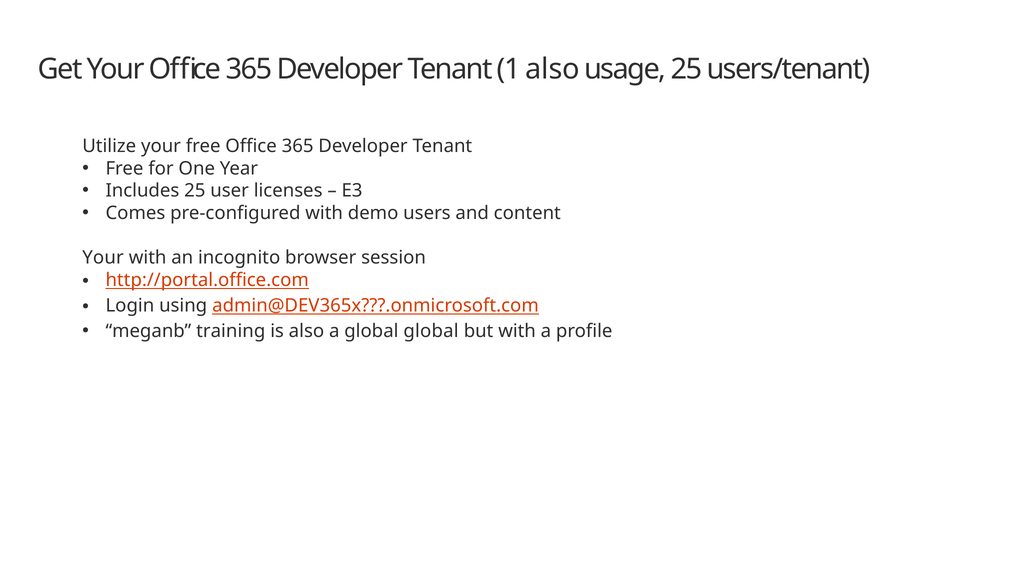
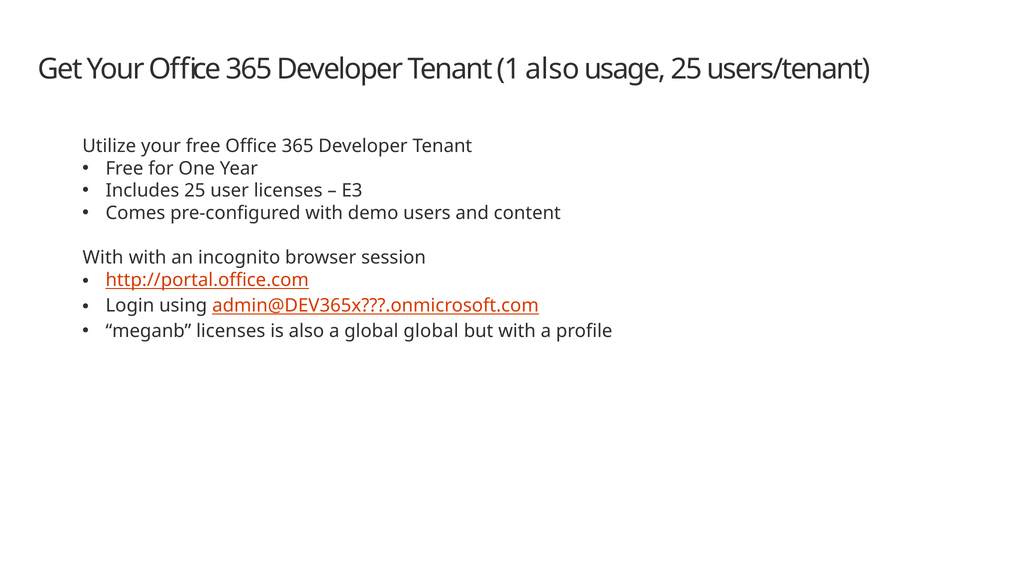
Your: Your -> With (103, 258)
meganb training: training -> licenses (231, 331)
